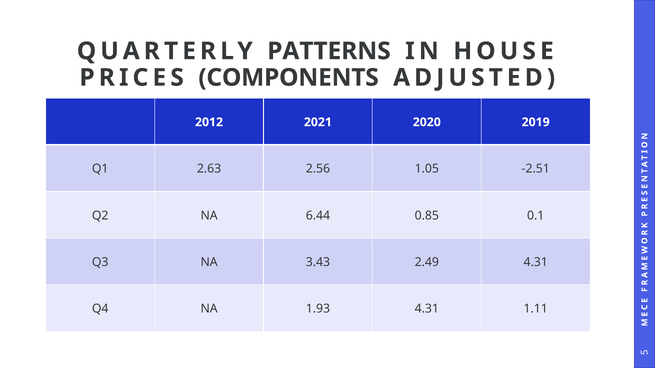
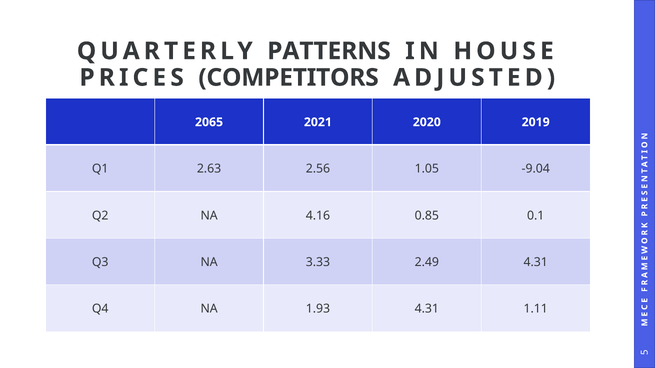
COMPONENTS: COMPONENTS -> COMPETITORS (289, 78)
2012: 2012 -> 2065 (209, 122)
-2.51: -2.51 -> -9.04 (536, 169)
6.44: 6.44 -> 4.16 (318, 216)
3.43: 3.43 -> 3.33 (318, 263)
